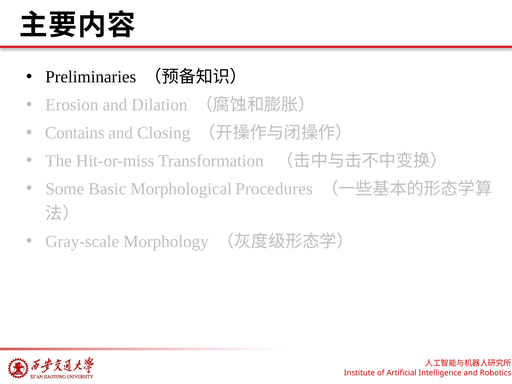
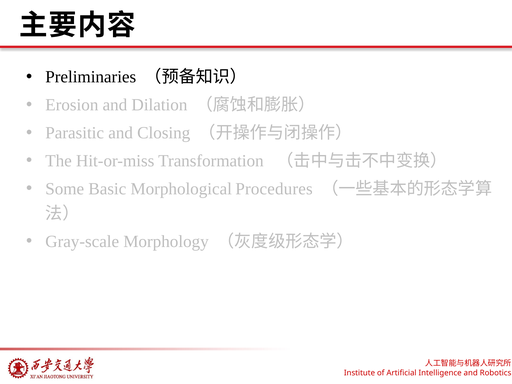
Contains: Contains -> Parasitic (75, 133)
